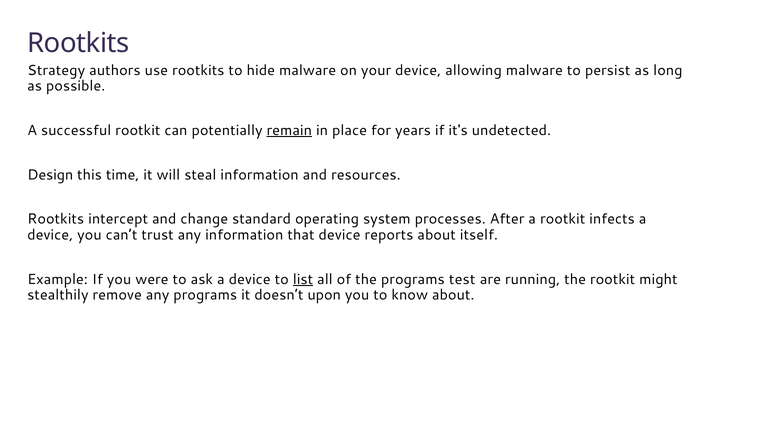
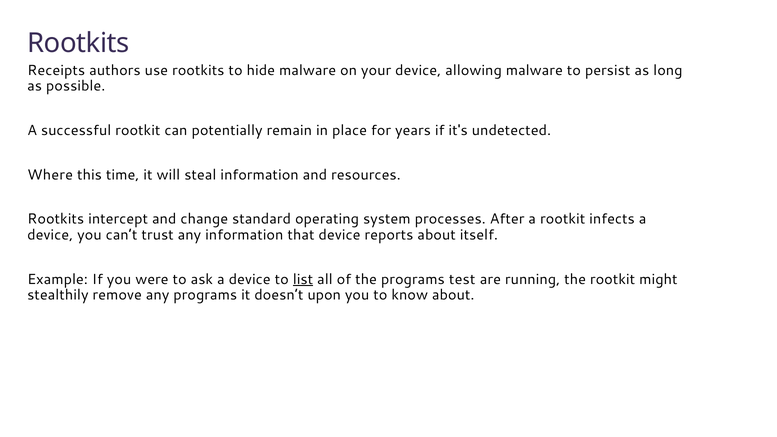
Strategy: Strategy -> Receipts (56, 70)
remain underline: present -> none (289, 130)
Design: Design -> Where (50, 175)
